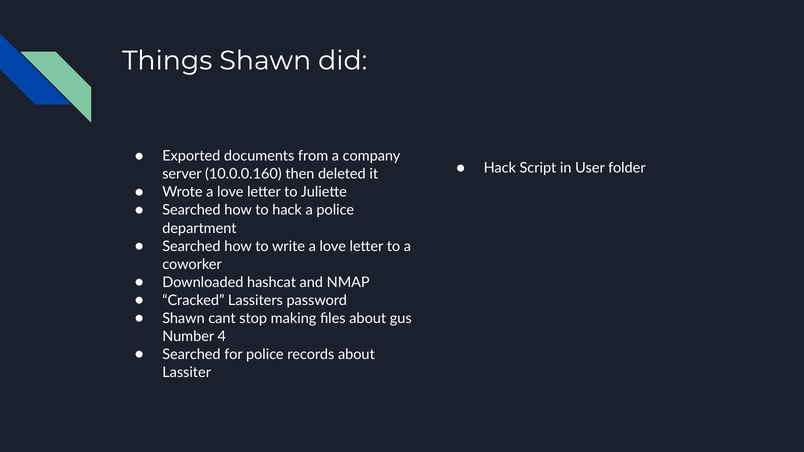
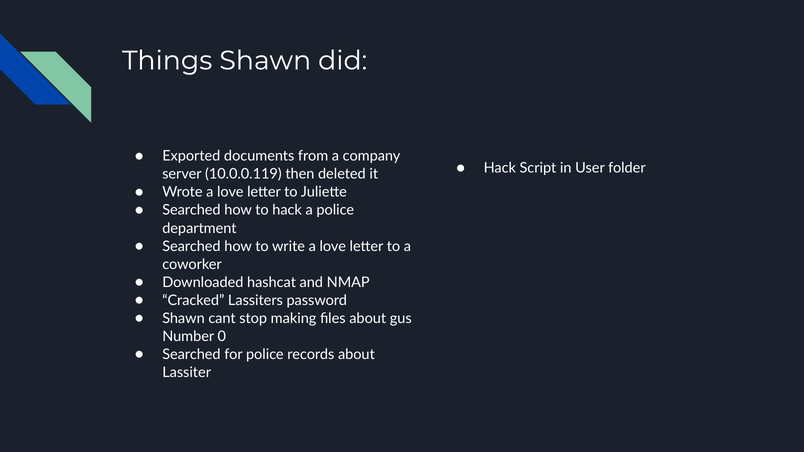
10.0.0.160: 10.0.0.160 -> 10.0.0.119 (243, 174)
4: 4 -> 0 (222, 337)
